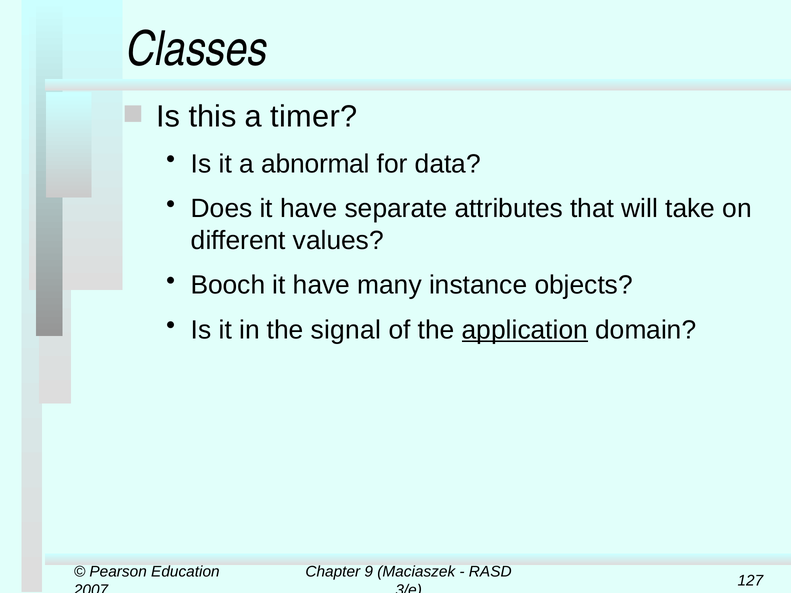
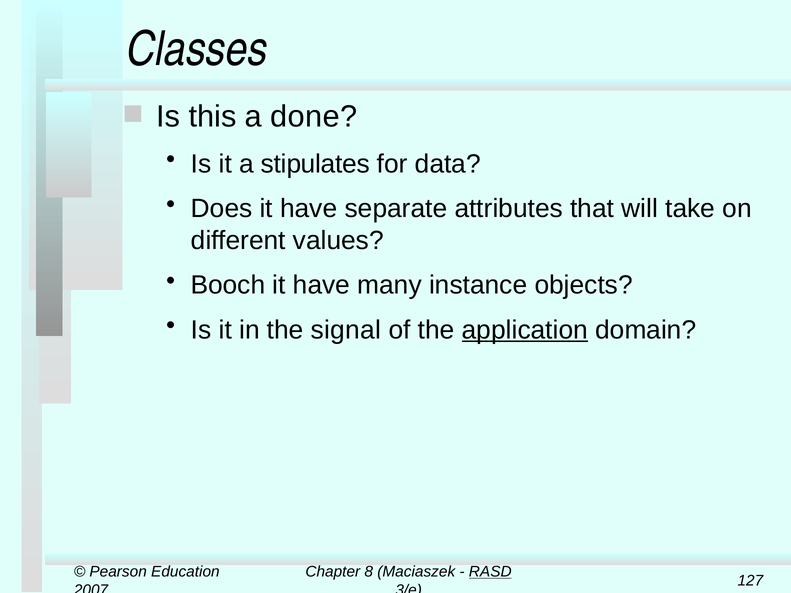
timer: timer -> done (314, 117)
abnormal: abnormal -> stipulates (315, 164)
9: 9 -> 8 (369, 572)
RASD underline: none -> present (490, 572)
